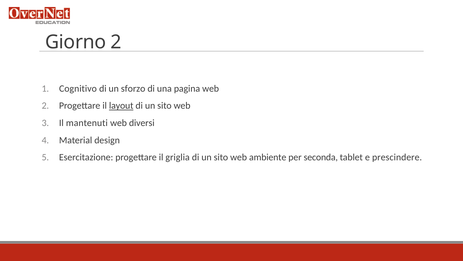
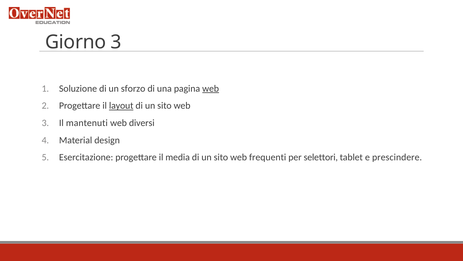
Giorno 2: 2 -> 3 (116, 42)
Cognitivo: Cognitivo -> Soluzione (78, 88)
web underline: none -> present (211, 88)
griglia: griglia -> media (178, 157)
ambiente: ambiente -> frequenti (268, 157)
seconda: seconda -> selettori (321, 157)
